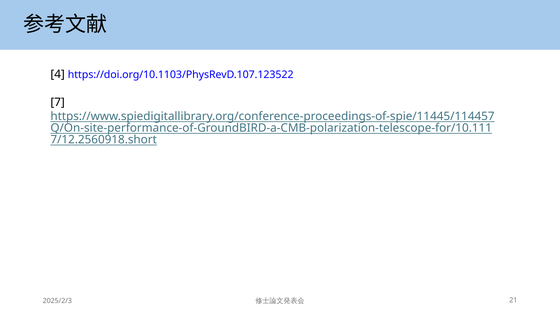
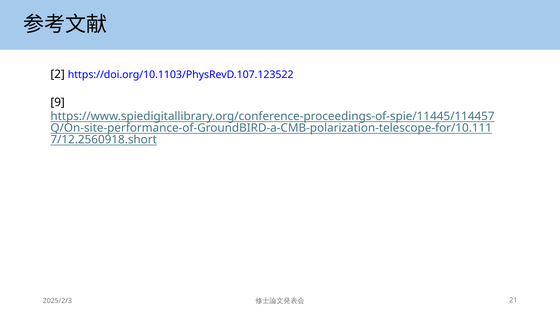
4: 4 -> 2 (58, 74)
7: 7 -> 9 (58, 102)
